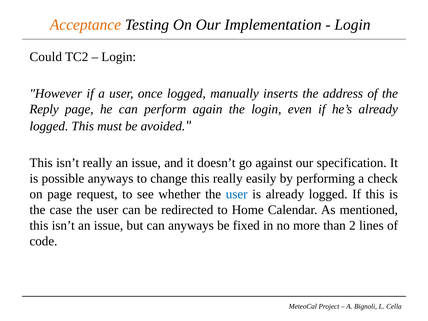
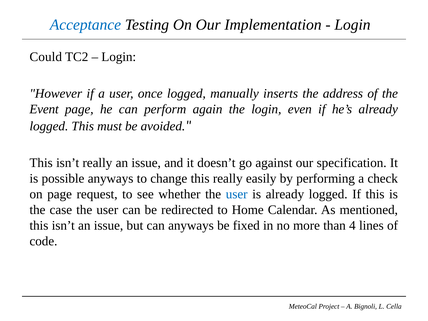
Acceptance colour: orange -> blue (85, 25)
Reply: Reply -> Event (44, 109)
2: 2 -> 4 (352, 226)
